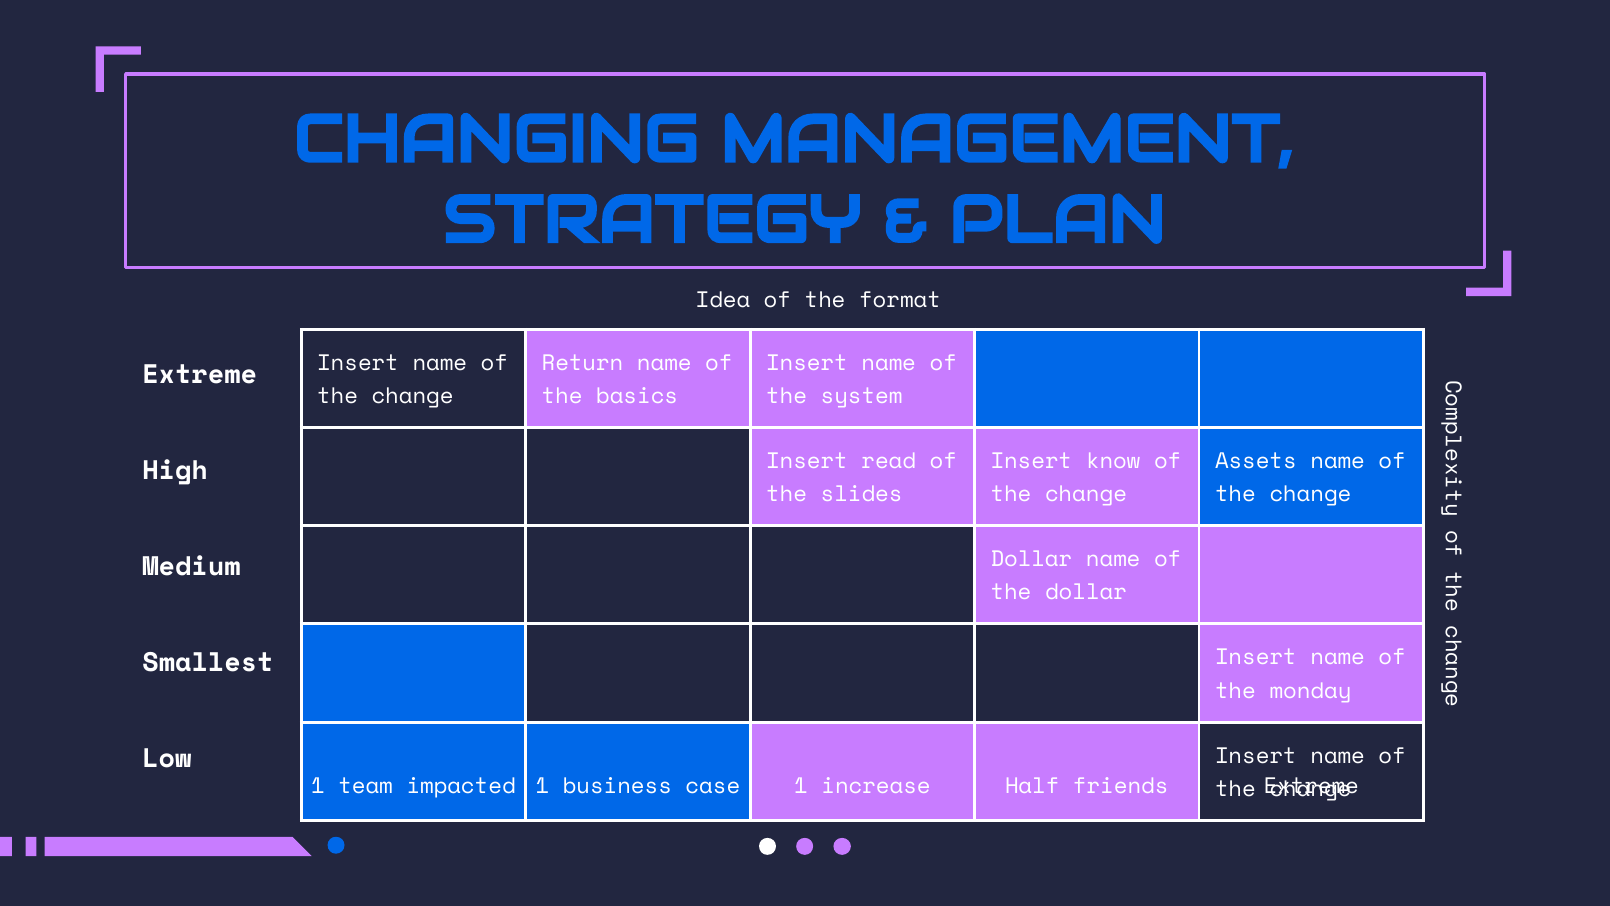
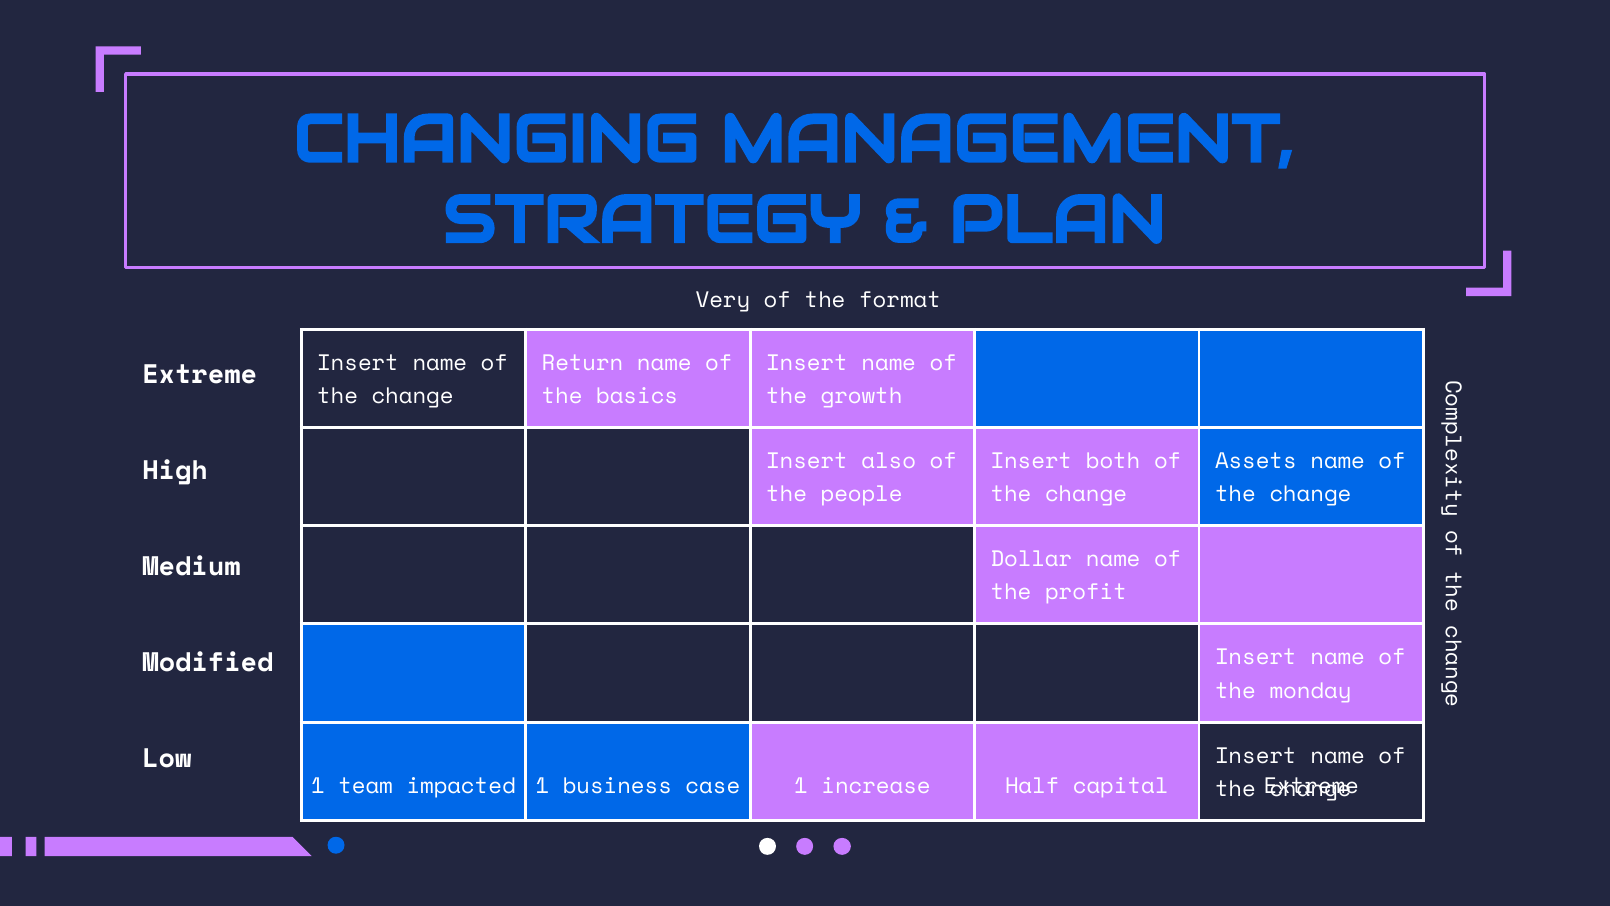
Idea: Idea -> Very (723, 300)
system: system -> growth (862, 396)
read: read -> also (889, 461)
know: know -> both (1113, 461)
slides: slides -> people (862, 494)
the dollar: dollar -> profit (1086, 592)
Smallest: Smallest -> Modified (208, 662)
friends: friends -> capital (1121, 786)
